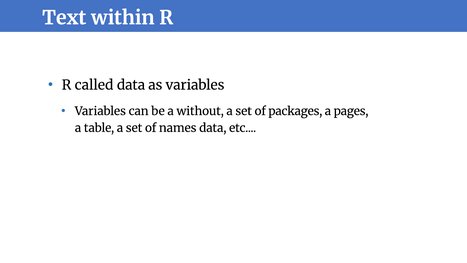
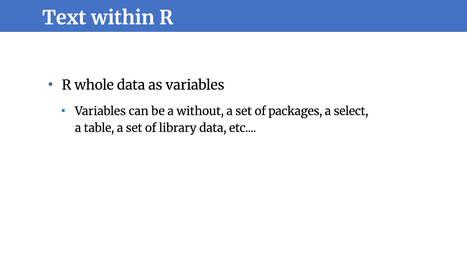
called: called -> whole (94, 85)
pages: pages -> select (351, 111)
names: names -> library (178, 128)
